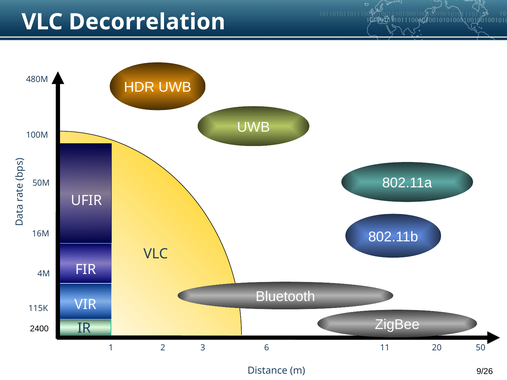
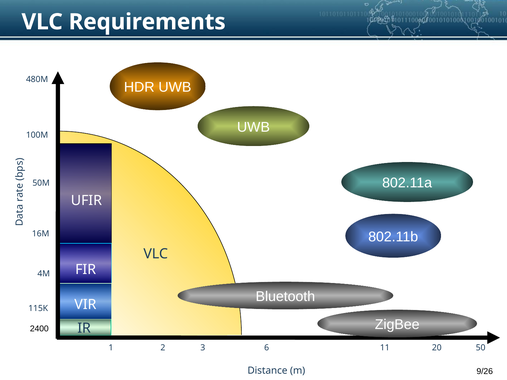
Decorrelation: Decorrelation -> Requirements (147, 22)
